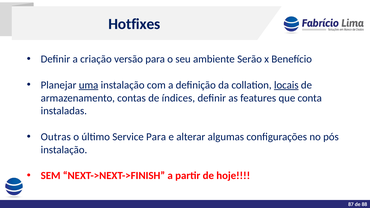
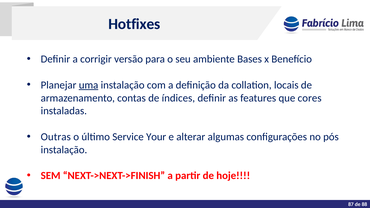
criação: criação -> corrigir (96, 59)
Serão: Serão -> Bases (250, 59)
locais underline: present -> none (286, 85)
conta: conta -> cores (310, 98)
Service Para: Para -> Your (156, 137)
